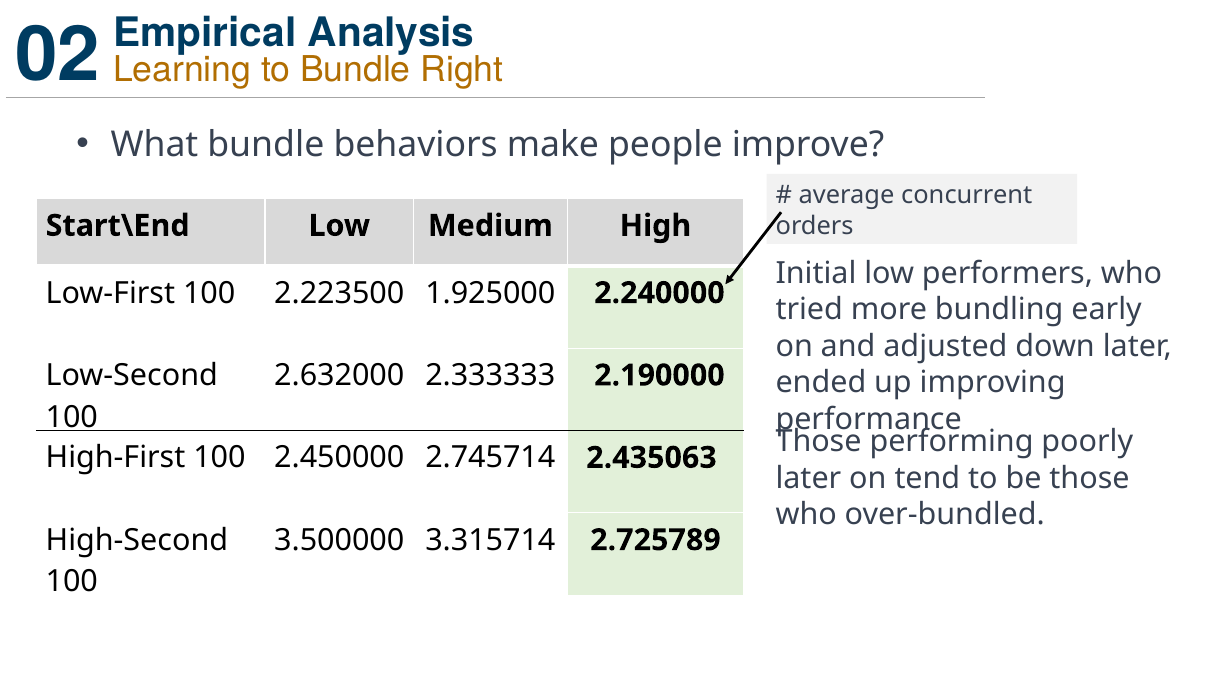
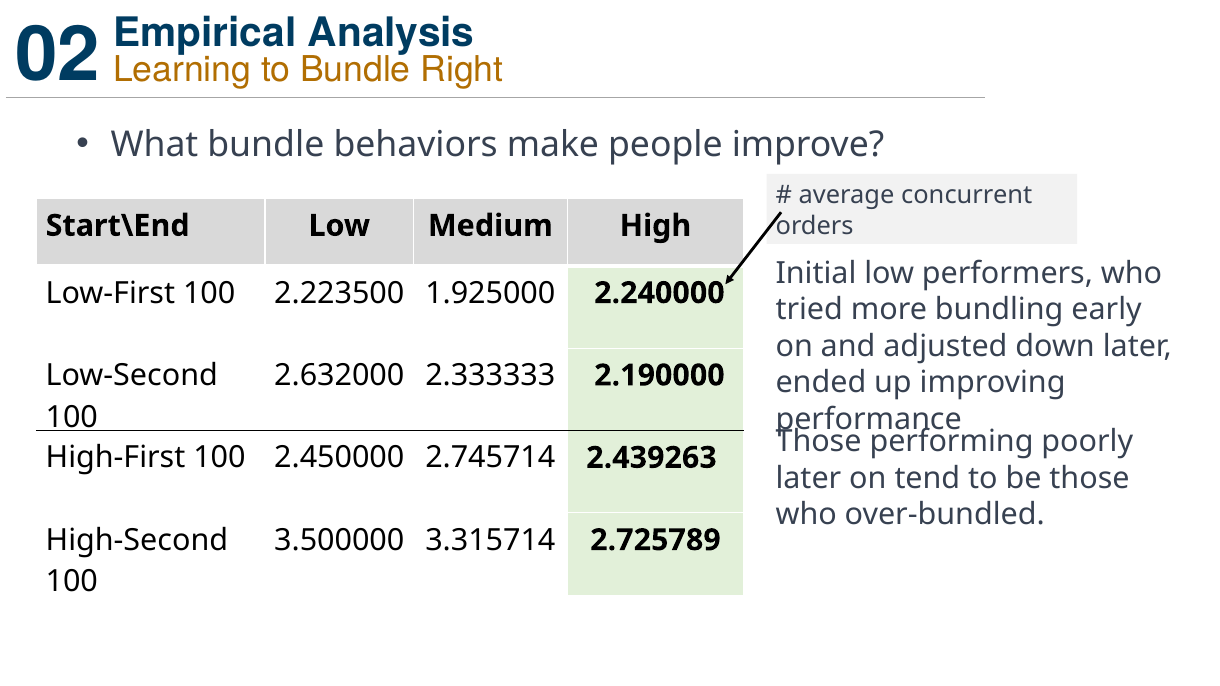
2.435063: 2.435063 -> 2.439263 (652, 458)
